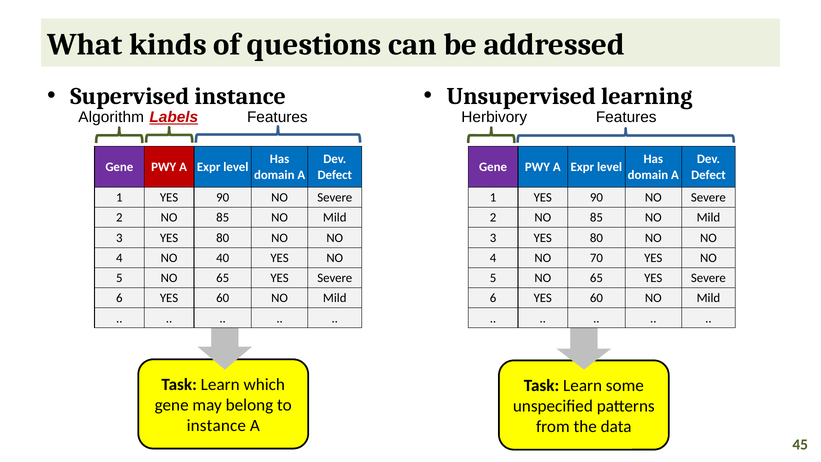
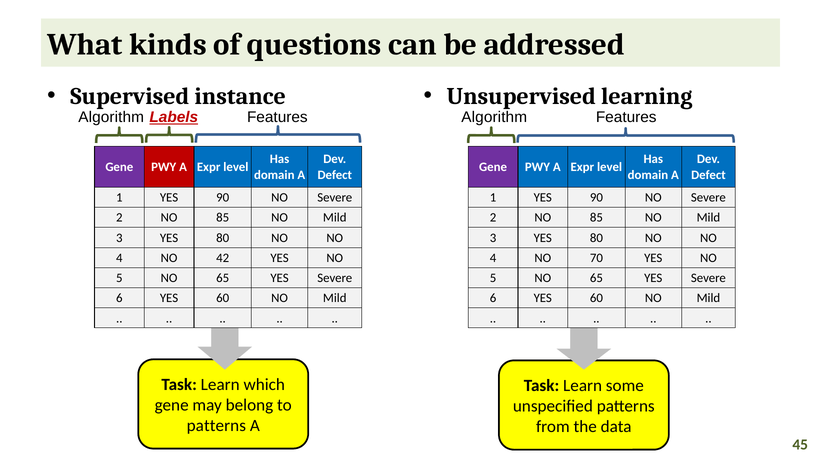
Herbivory: Herbivory -> Algorithm (494, 117)
40: 40 -> 42 (223, 258)
instance: instance -> patterns (216, 425)
